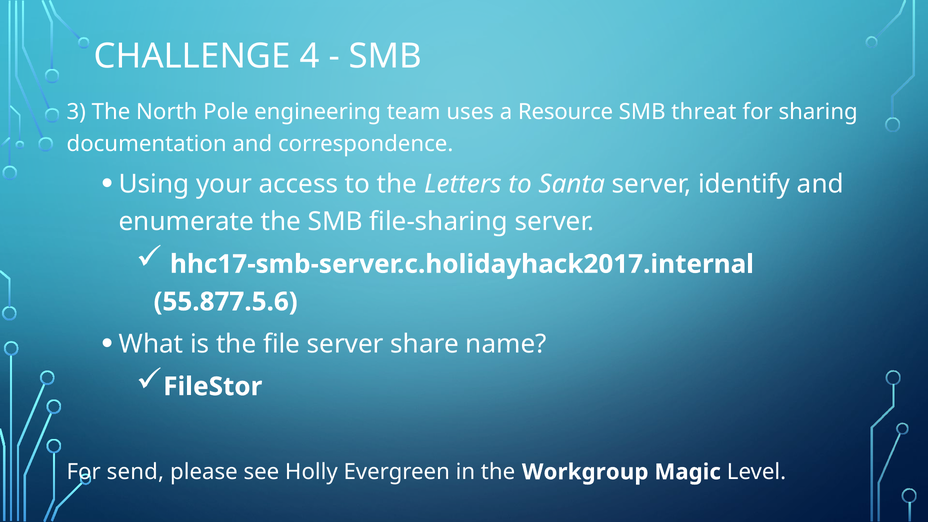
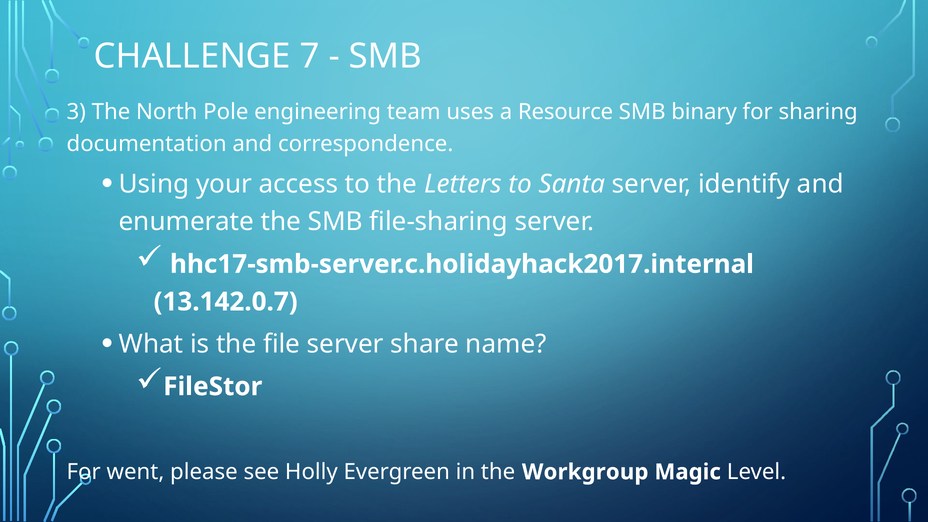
4: 4 -> 7 (310, 56)
threat: threat -> binary (704, 112)
55.877.5.6: 55.877.5.6 -> 13.142.0.7 (226, 302)
send: send -> went (135, 472)
